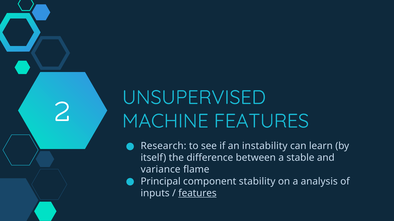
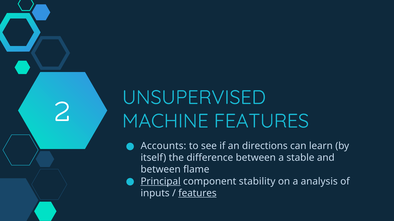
Research: Research -> Accounts (163, 146)
instability: instability -> directions (265, 146)
variance: variance -> between (161, 170)
Principal underline: none -> present (161, 182)
